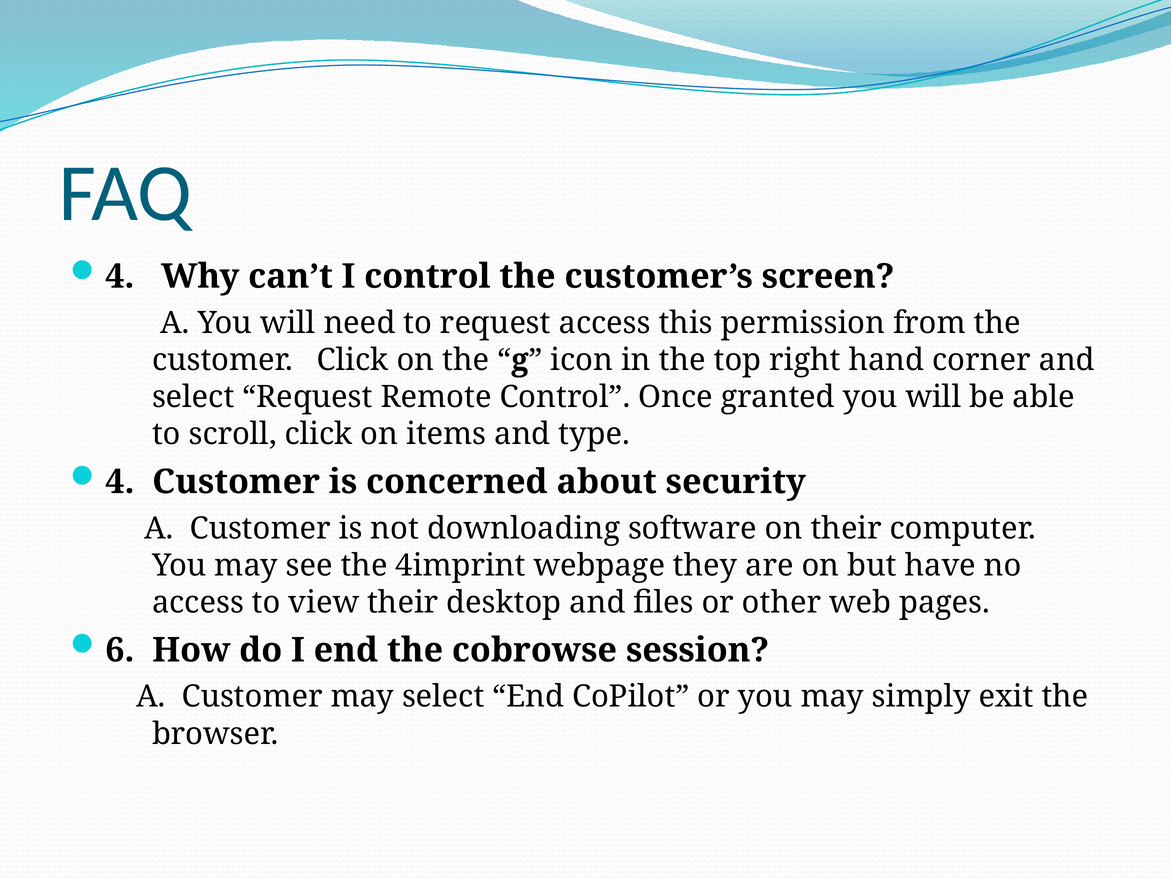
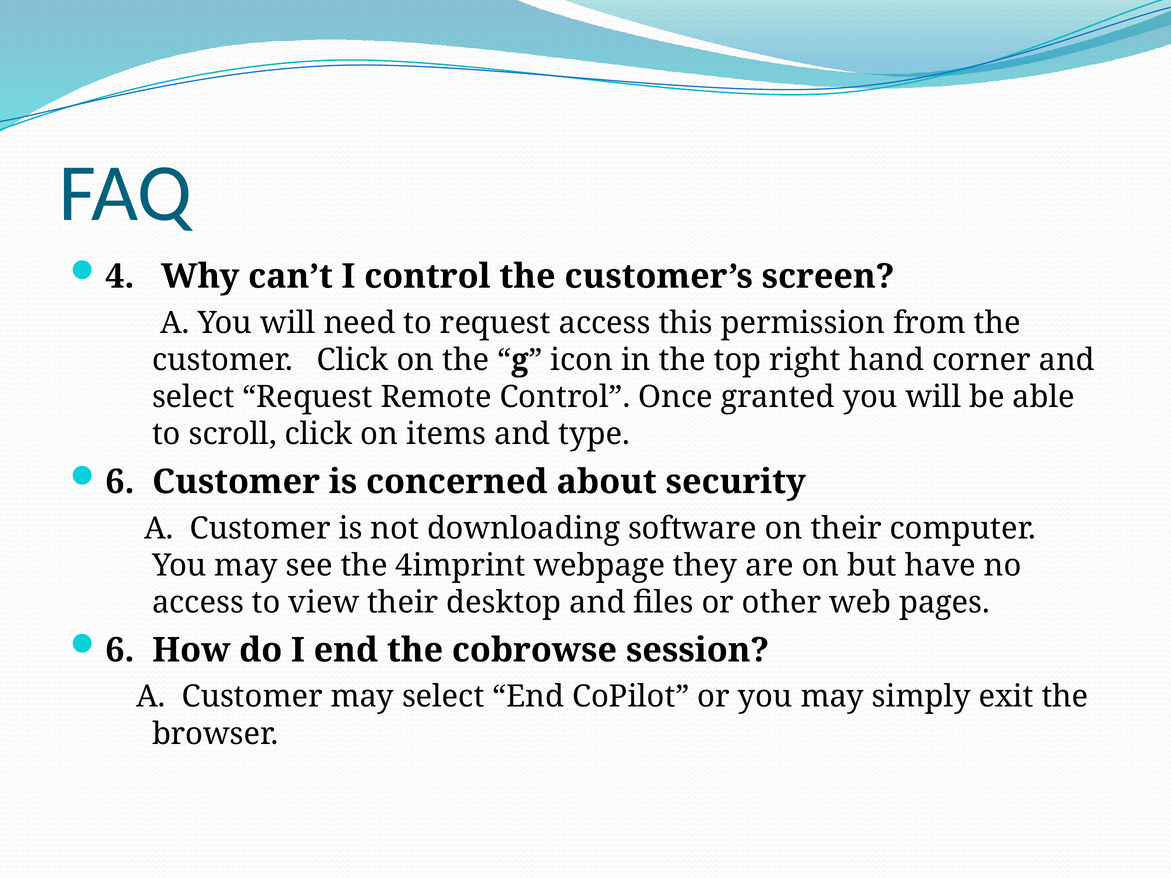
4: 4 -> 6 (120, 482)
